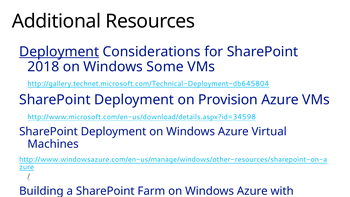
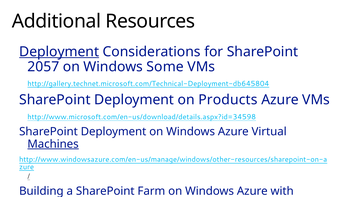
2018: 2018 -> 2057 (43, 67)
Provision: Provision -> Products (228, 100)
Machines underline: none -> present (53, 144)
